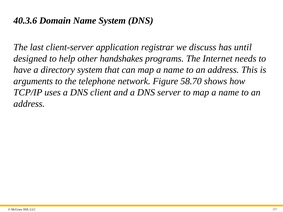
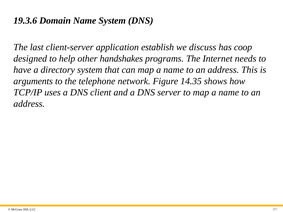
40.3.6: 40.3.6 -> 19.3.6 (25, 21)
registrar: registrar -> establish (158, 47)
until: until -> coop (243, 47)
58.70: 58.70 -> 14.35 (191, 81)
